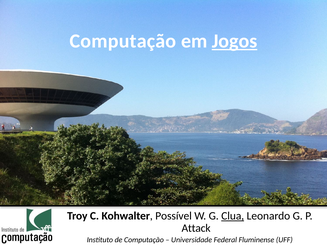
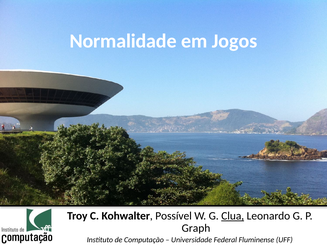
Computação: Computação -> Normalidade (123, 41)
Jogos underline: present -> none (235, 41)
Attack: Attack -> Graph (196, 228)
